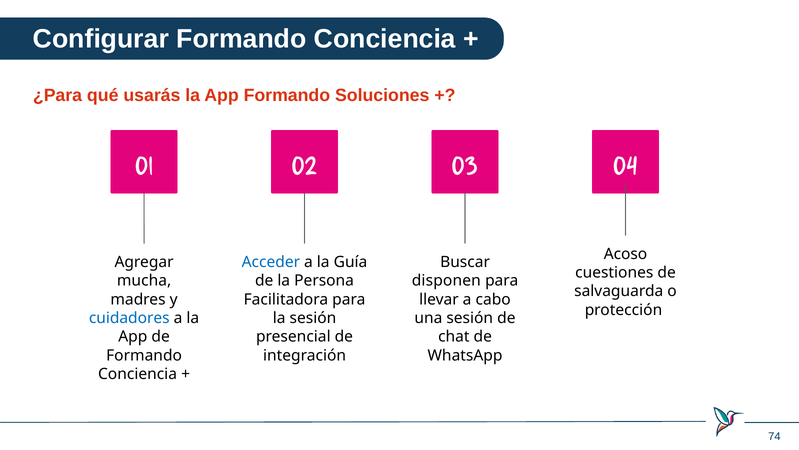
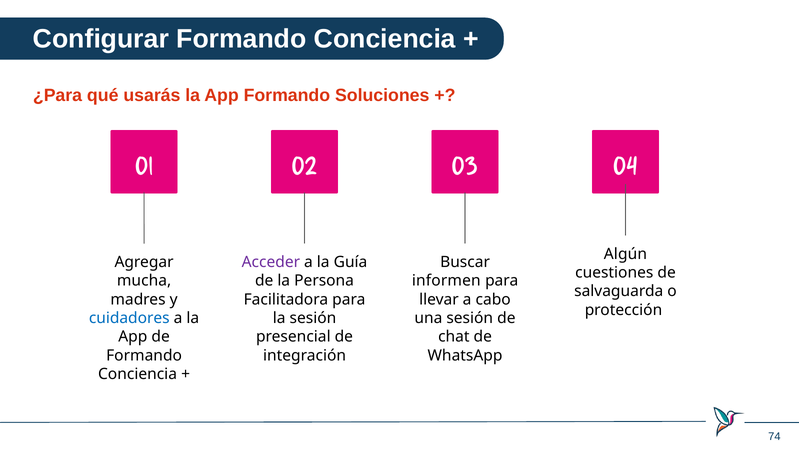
Acoso: Acoso -> Algún (625, 254)
Acceder colour: blue -> purple (271, 262)
disponen: disponen -> informen (446, 280)
